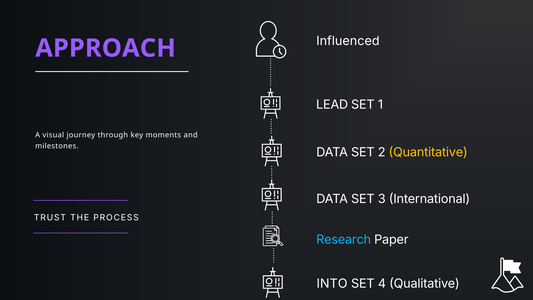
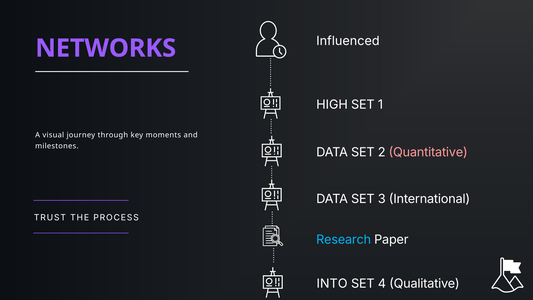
APPROACH: APPROACH -> NETWORKS (106, 48)
LEAD: LEAD -> HIGH (332, 105)
Quantitative colour: yellow -> pink (428, 152)
